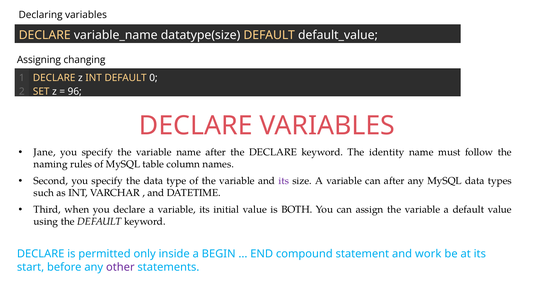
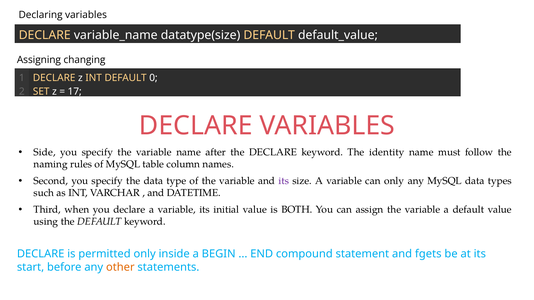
96: 96 -> 17 (75, 92)
Jane: Jane -> Side (45, 153)
can after: after -> only (394, 181)
work: work -> fgets (428, 254)
other colour: purple -> orange (120, 268)
